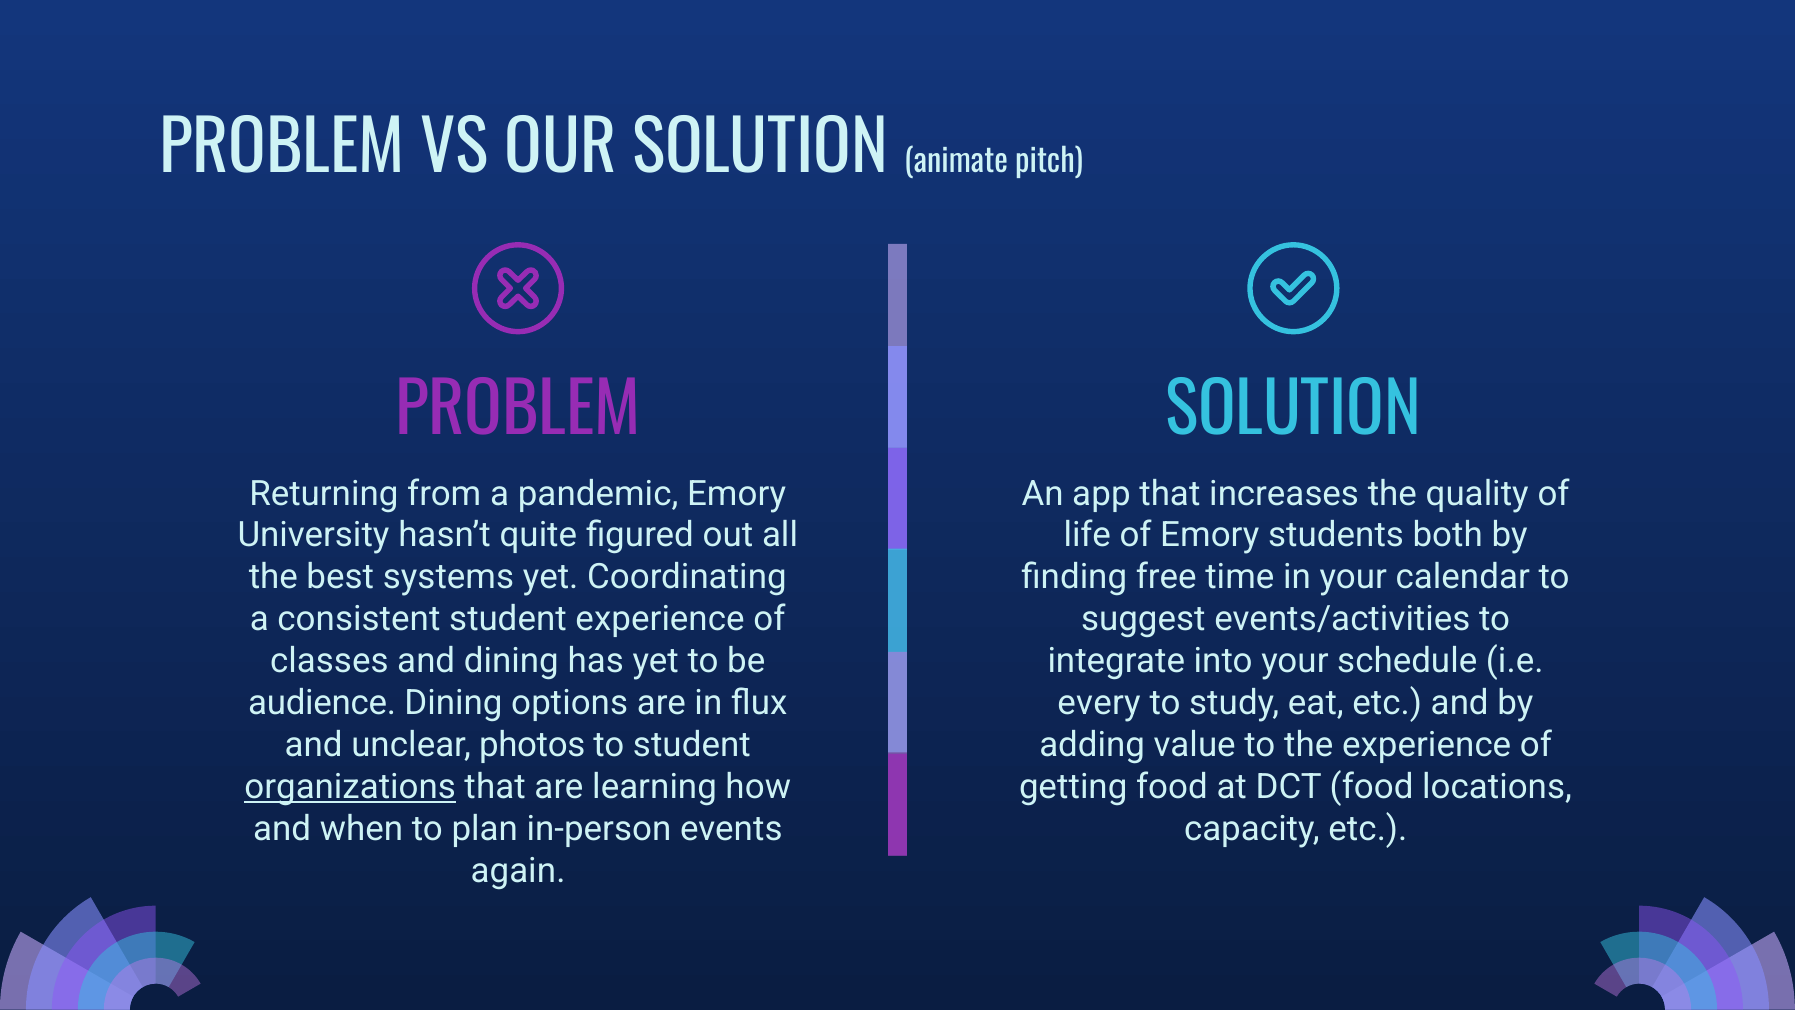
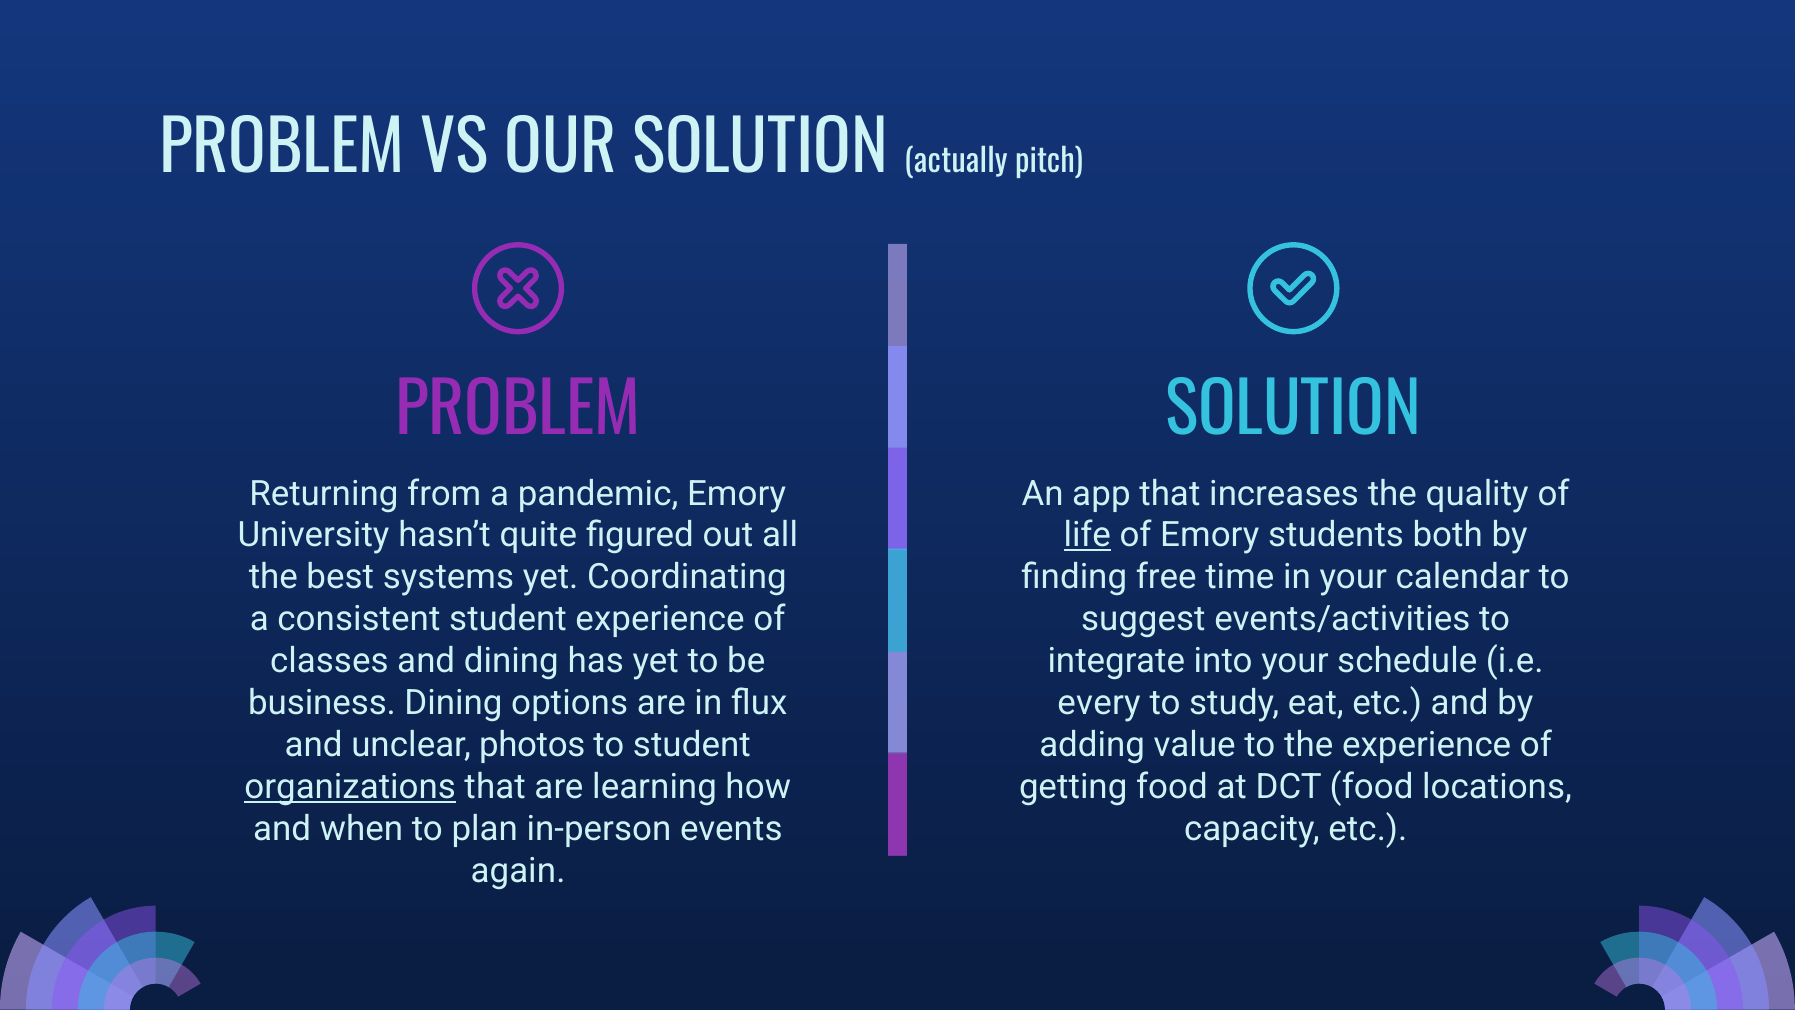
animate: animate -> actually (956, 162)
life underline: none -> present (1087, 535)
audience: audience -> business (322, 703)
